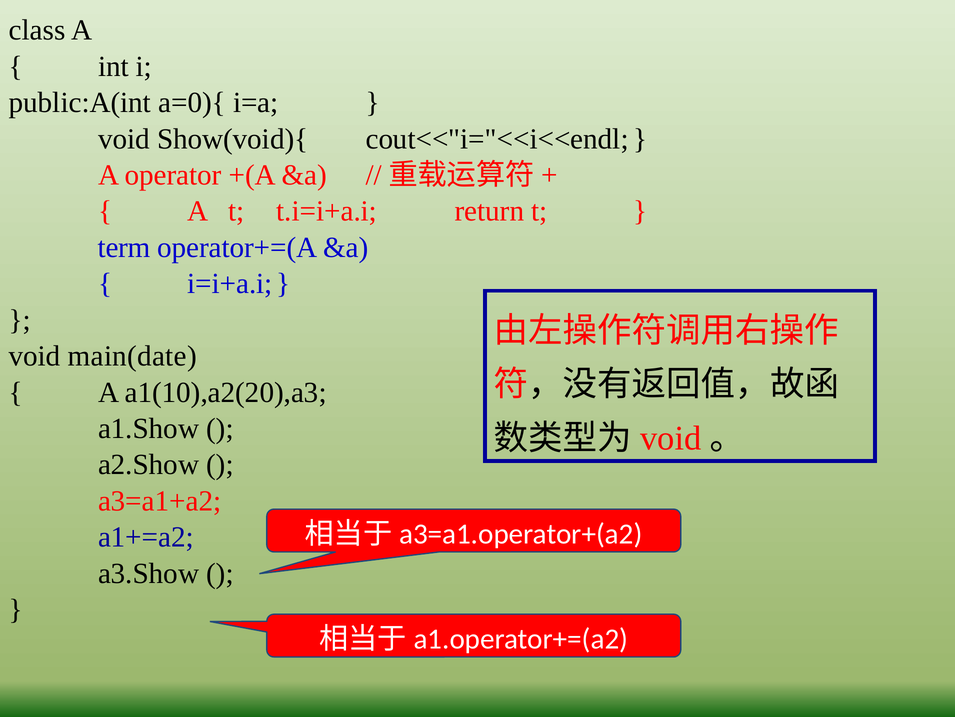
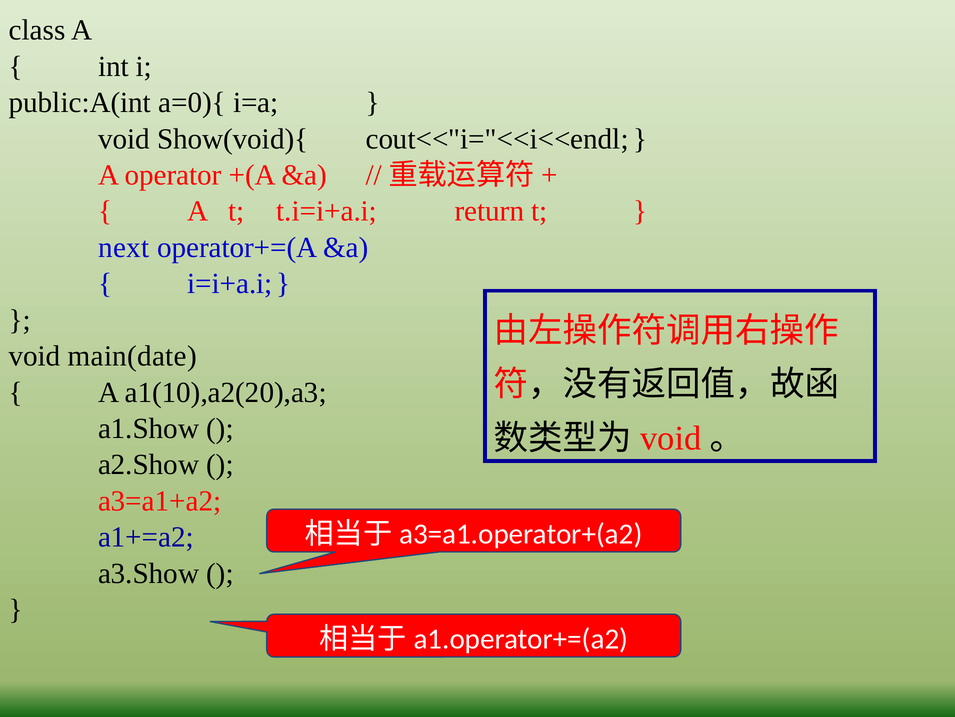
term: term -> next (124, 247)
